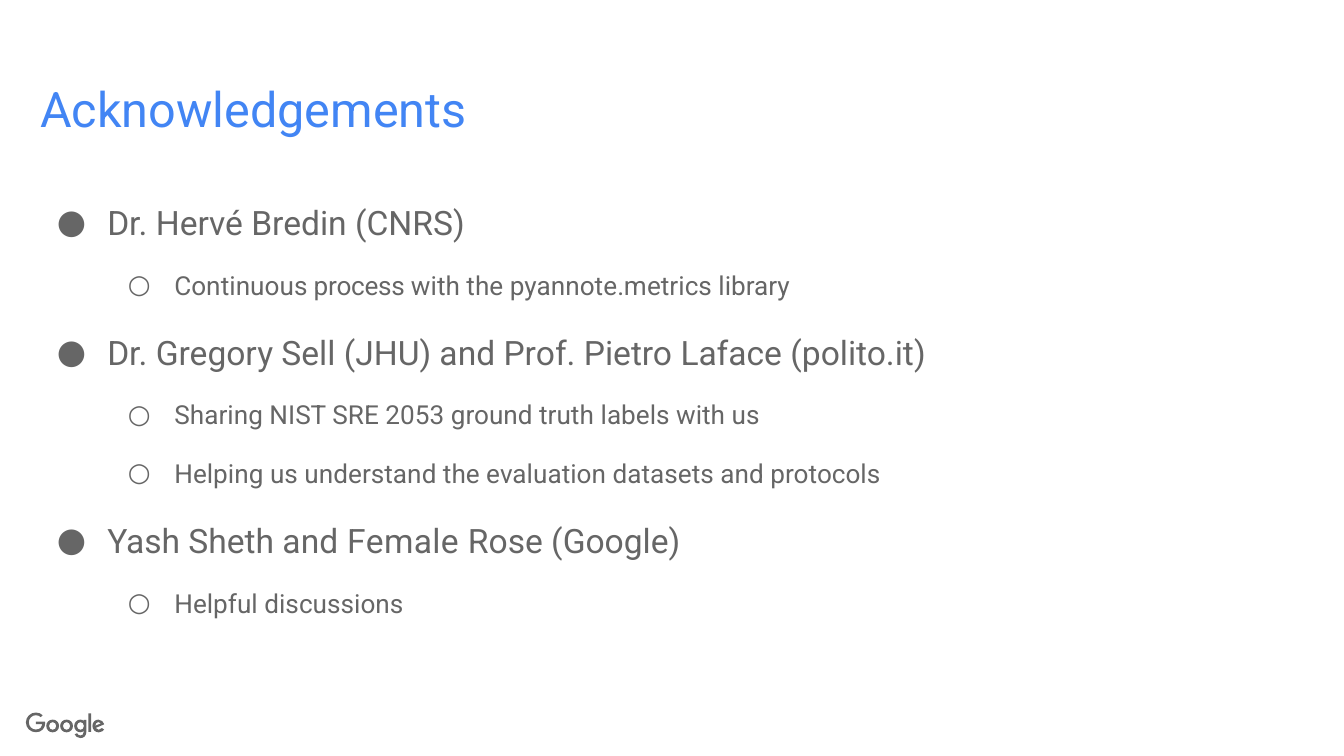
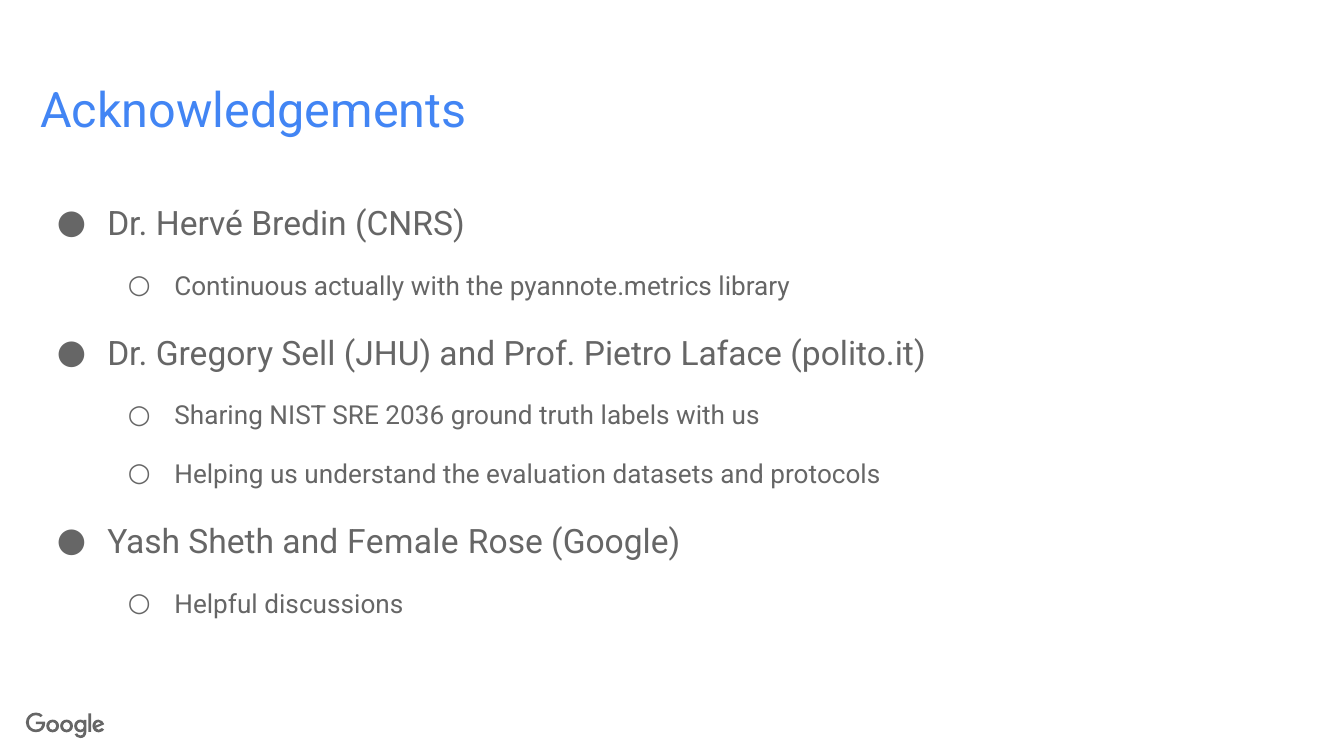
process: process -> actually (359, 286)
2053: 2053 -> 2036 (415, 416)
